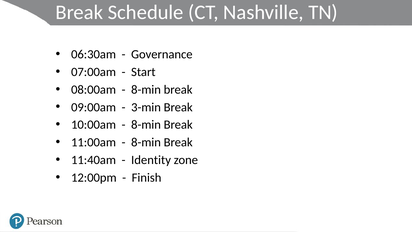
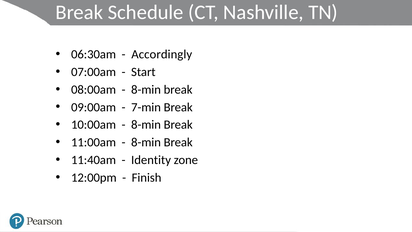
Governance: Governance -> Accordingly (162, 54)
3-min: 3-min -> 7-min (146, 107)
